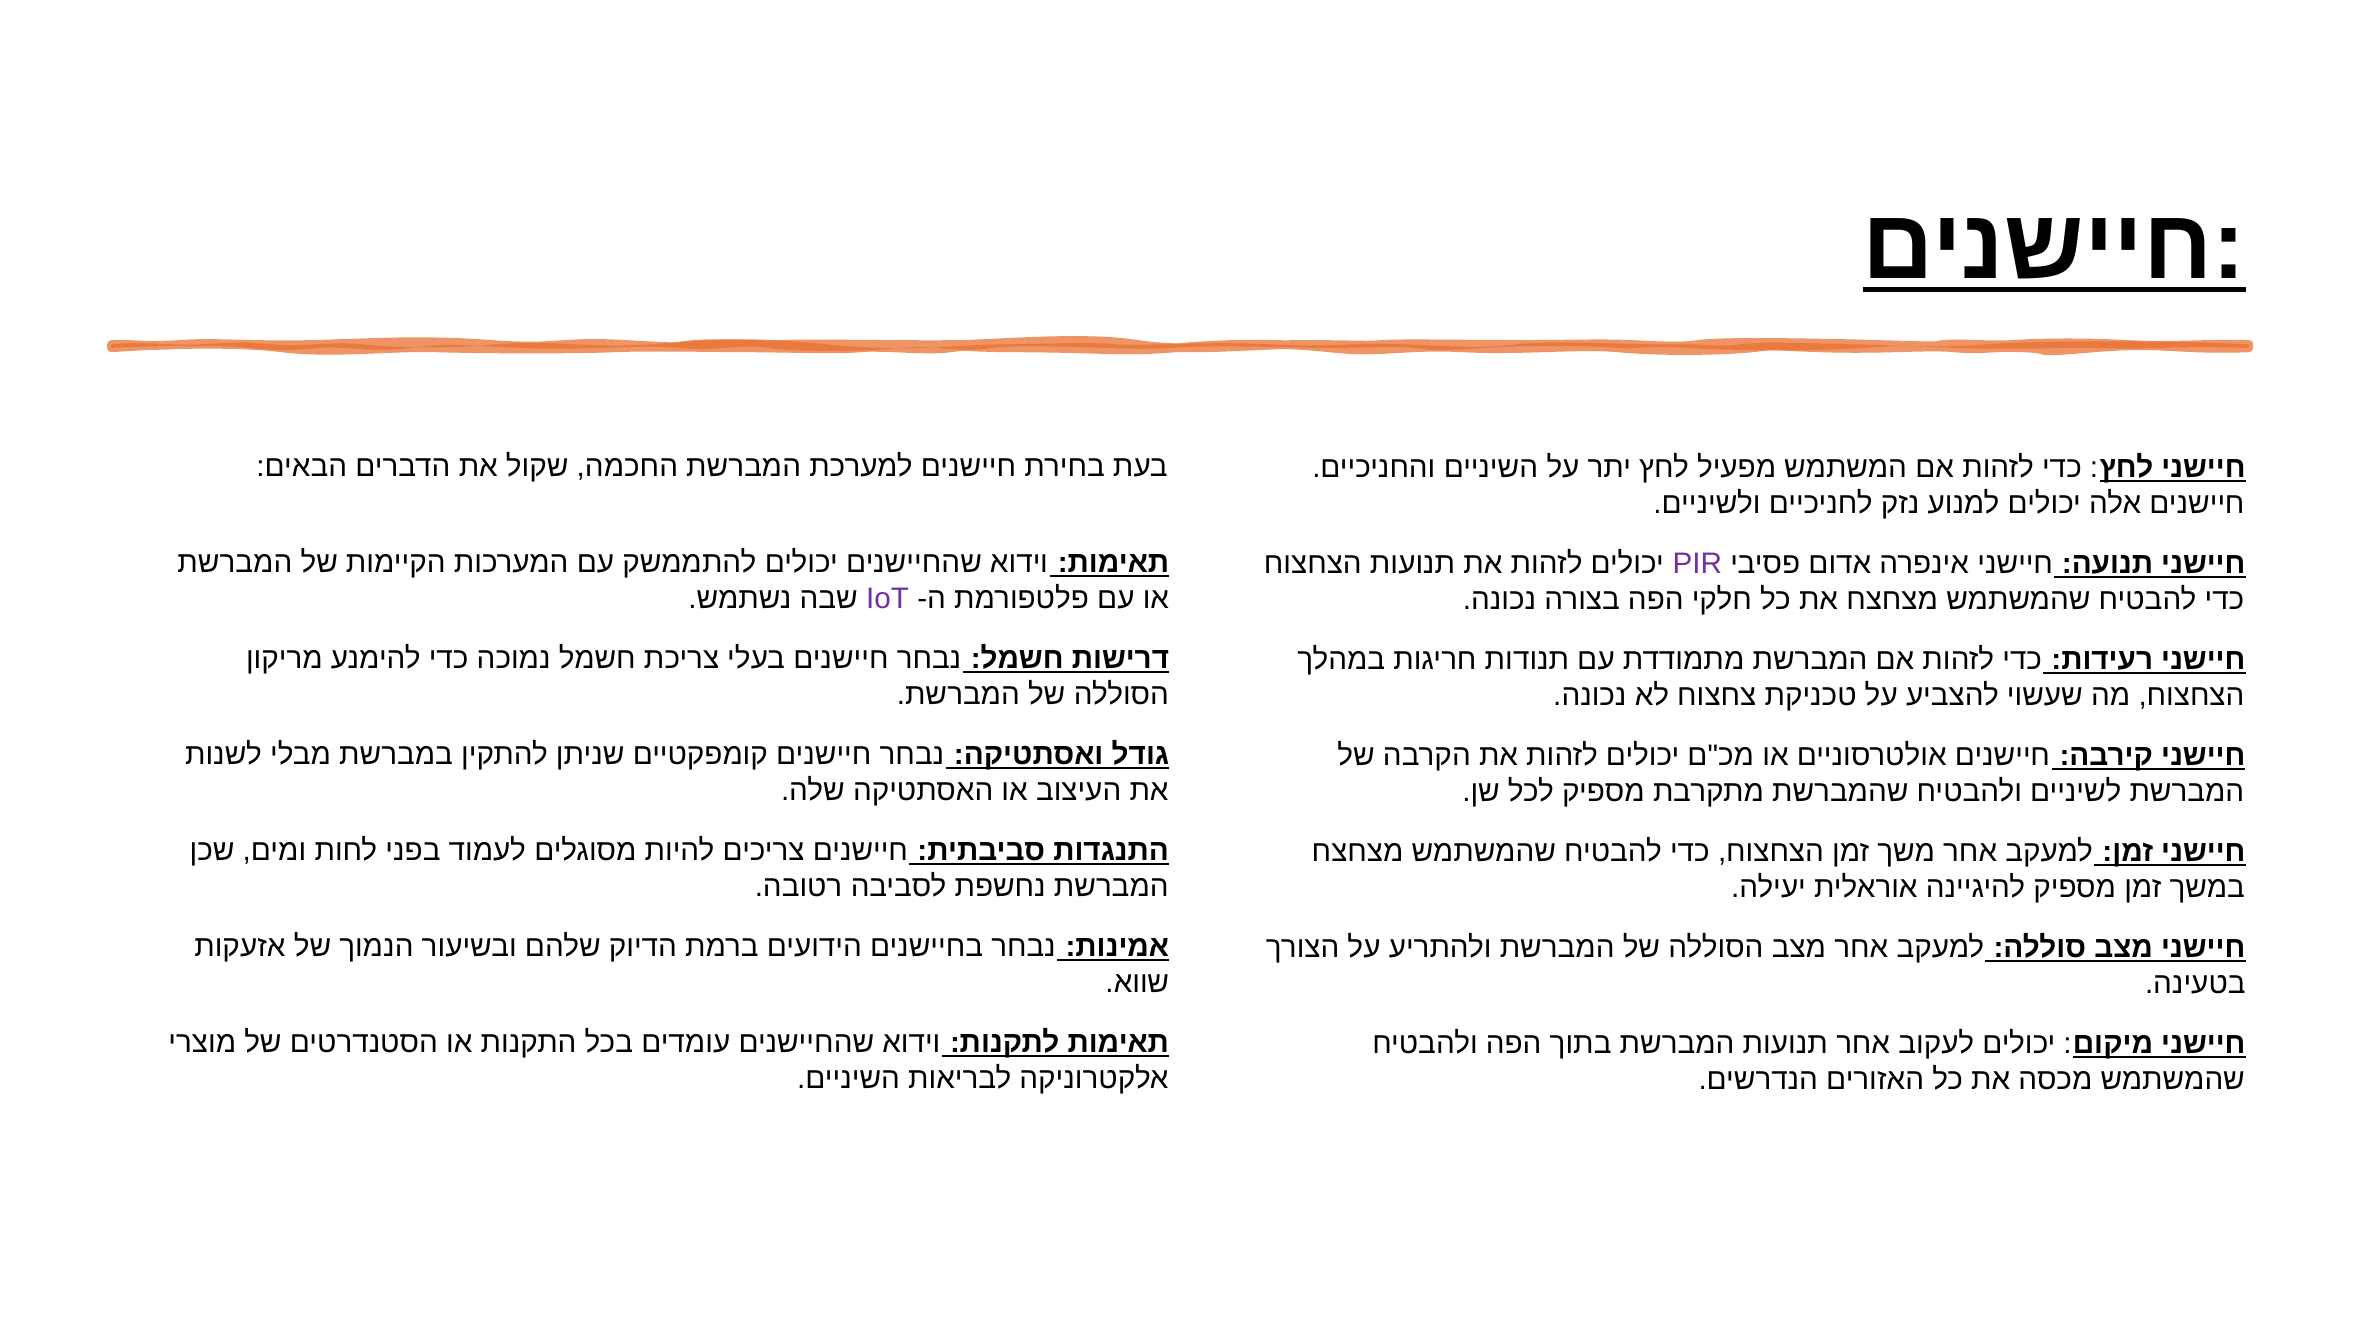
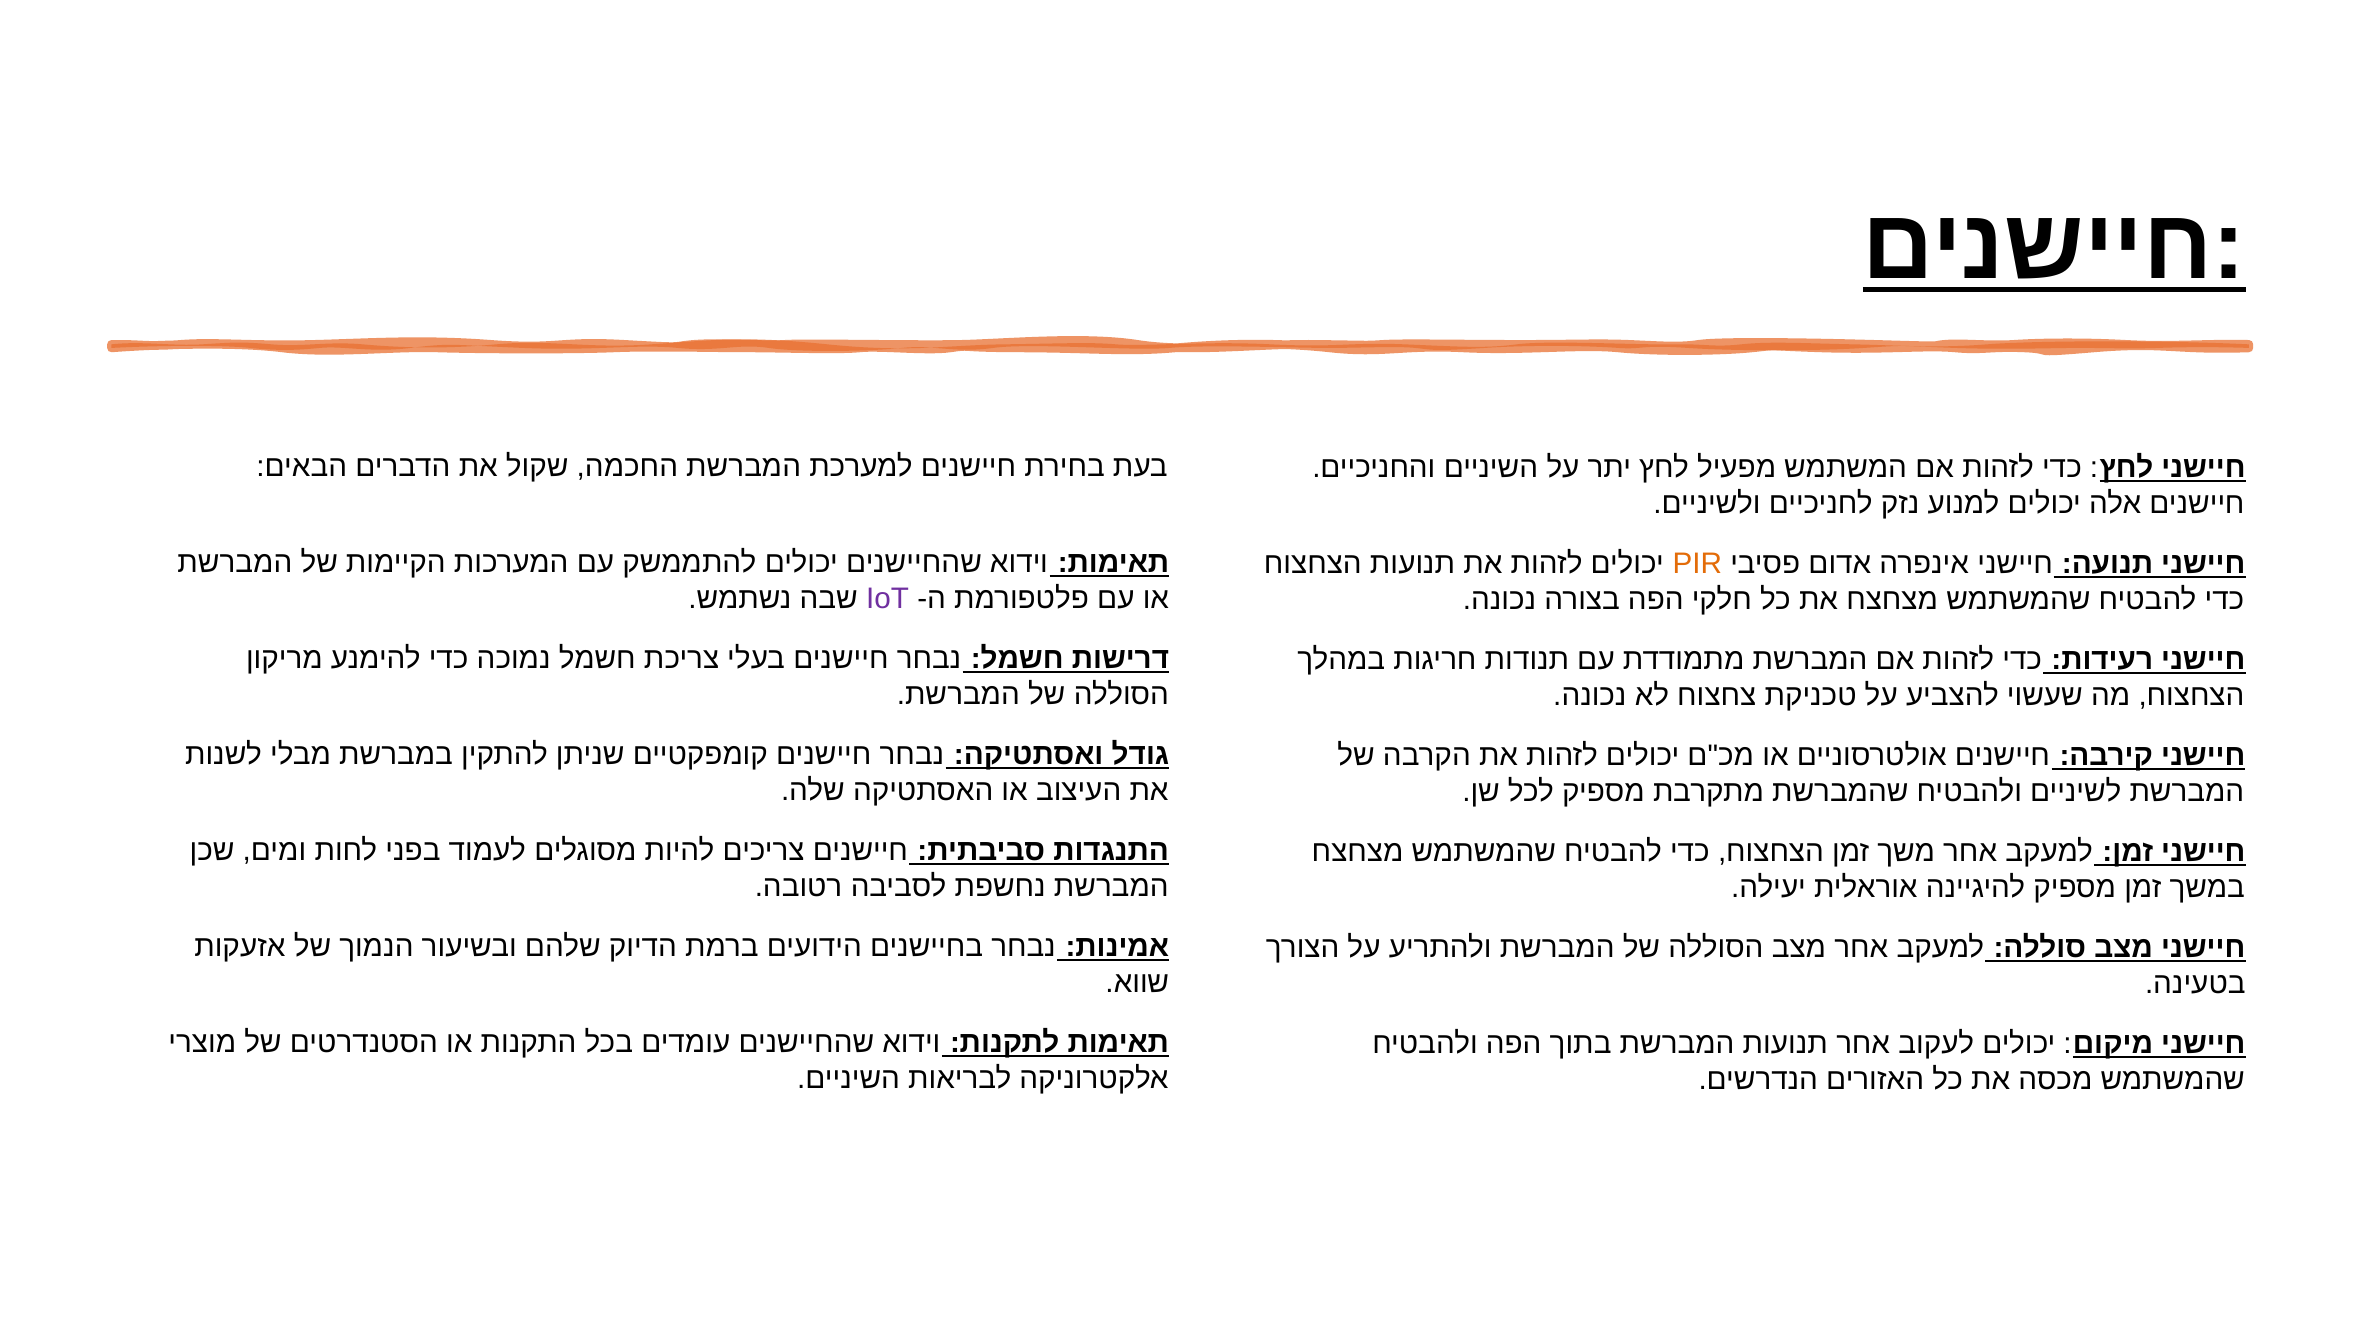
PIR colour: purple -> orange (1697, 564)
